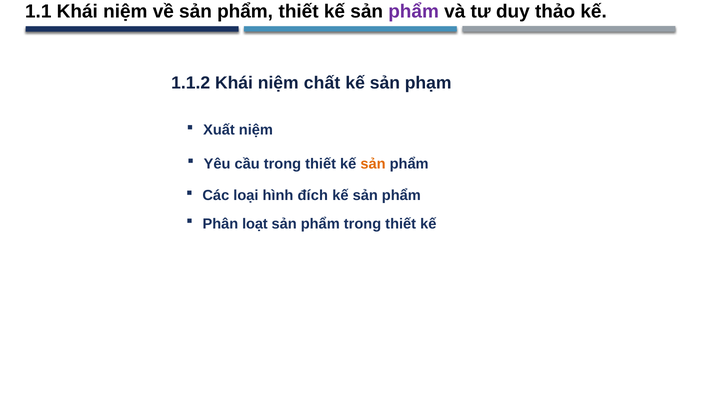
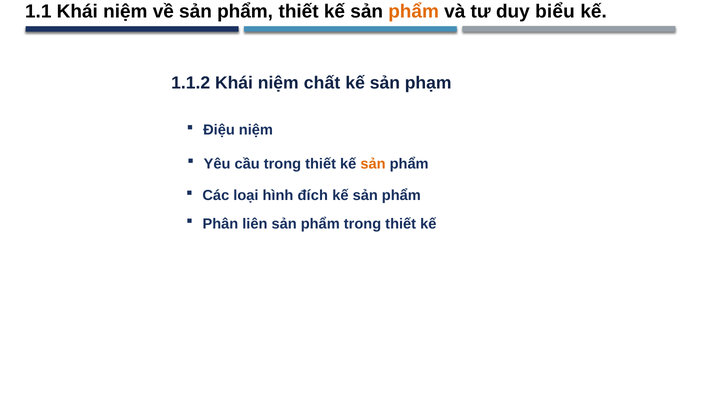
phẩm colour: purple -> orange (414, 12)
thảo: thảo -> biểu (555, 12)
Xuất: Xuất -> Điệu (219, 130)
loạt: loạt -> liên (255, 224)
